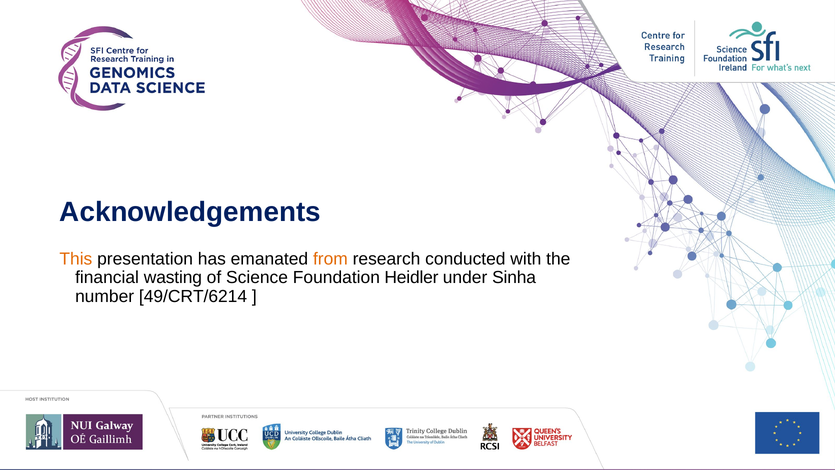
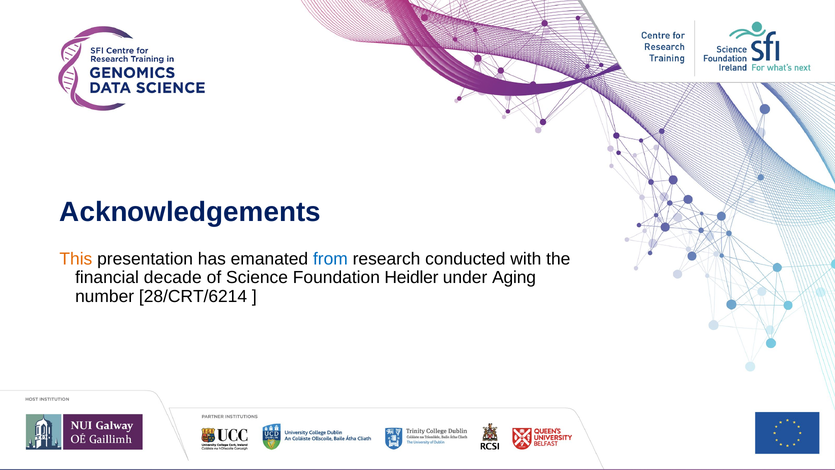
from colour: orange -> blue (330, 259)
wasting: wasting -> decade (173, 278)
Sinha: Sinha -> Aging (514, 278)
49/CRT/6214: 49/CRT/6214 -> 28/CRT/6214 (193, 296)
